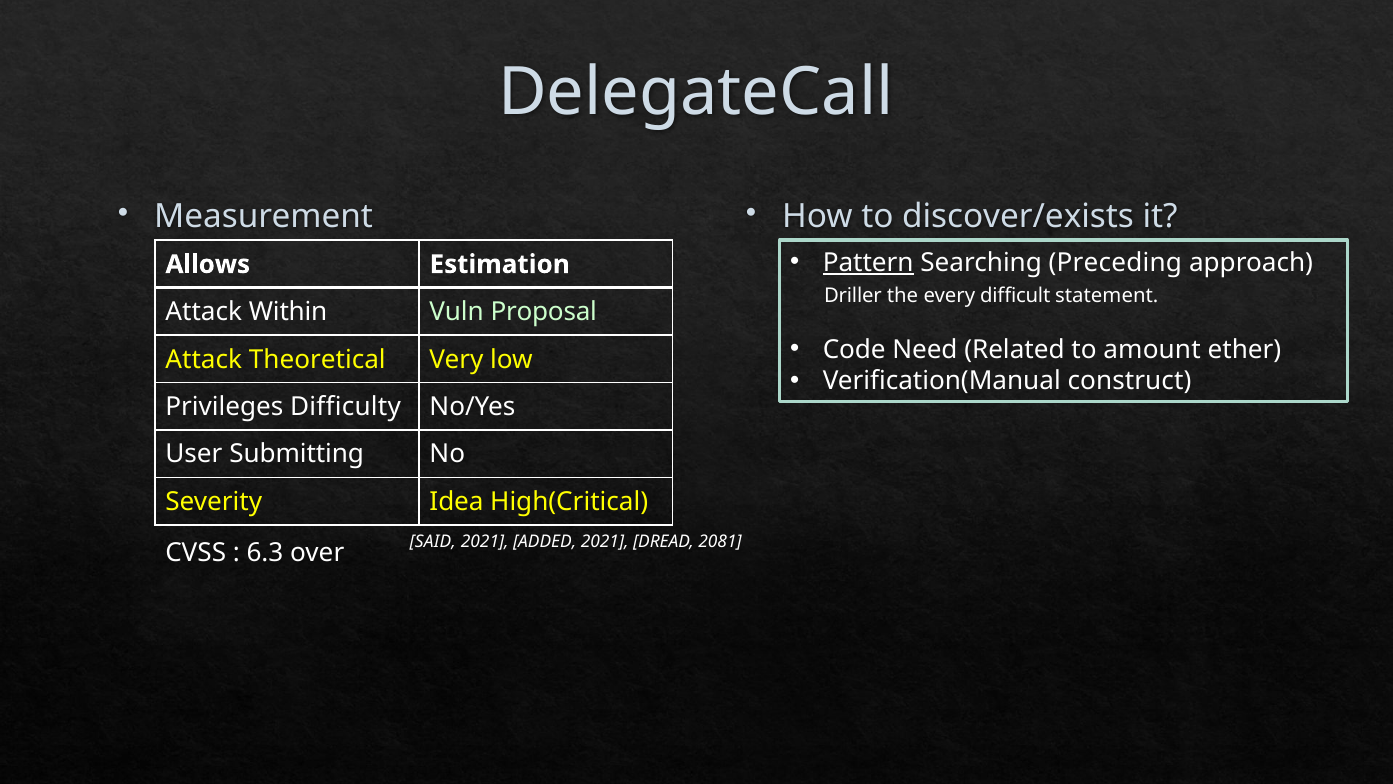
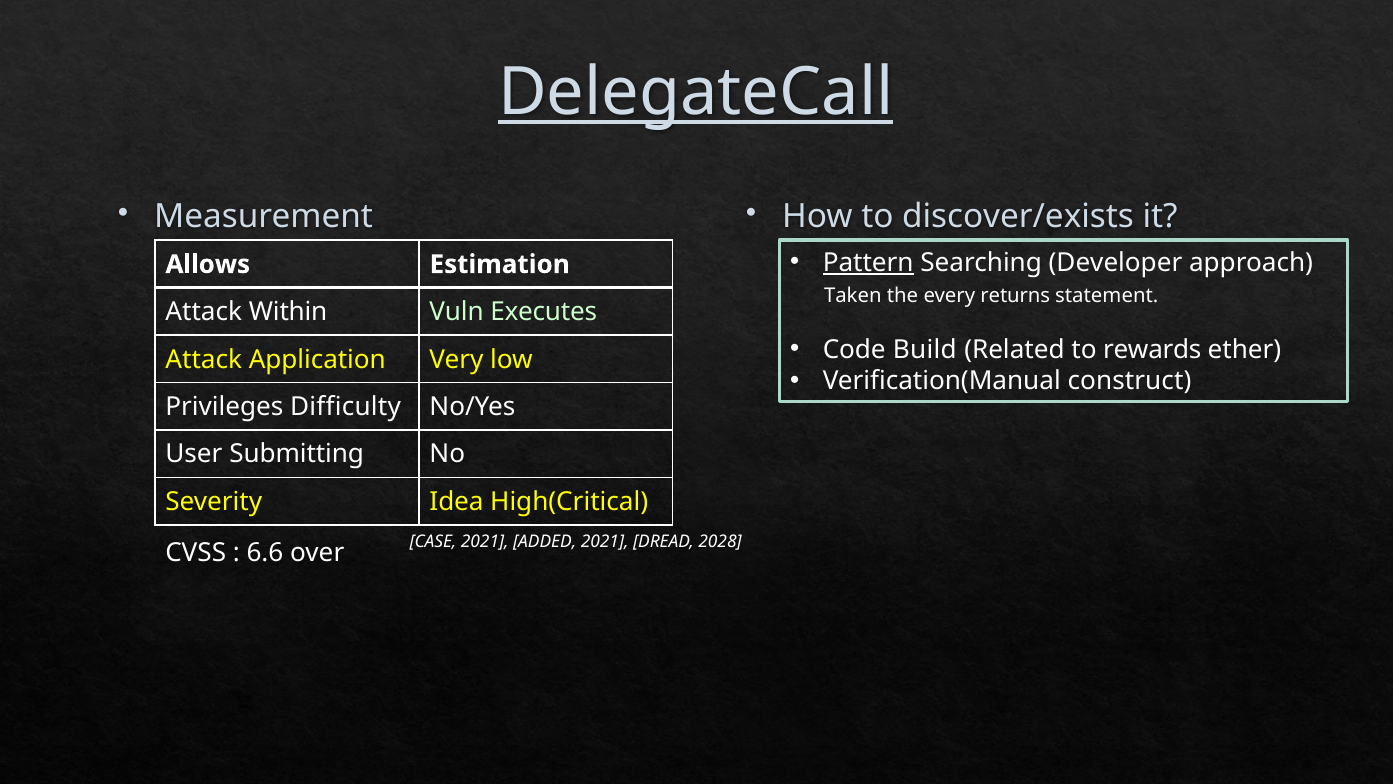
DelegateCall underline: none -> present (696, 93)
Preceding: Preceding -> Developer (1115, 262)
Driller: Driller -> Taken (853, 296)
difficult: difficult -> returns (1015, 296)
Proposal: Proposal -> Executes (544, 312)
Need: Need -> Build (925, 350)
amount: amount -> rewards (1152, 350)
Theoretical: Theoretical -> Application (317, 359)
6.3: 6.3 -> 6.6 (265, 553)
SAID: SAID -> CASE (433, 542)
2081: 2081 -> 2028 (720, 542)
